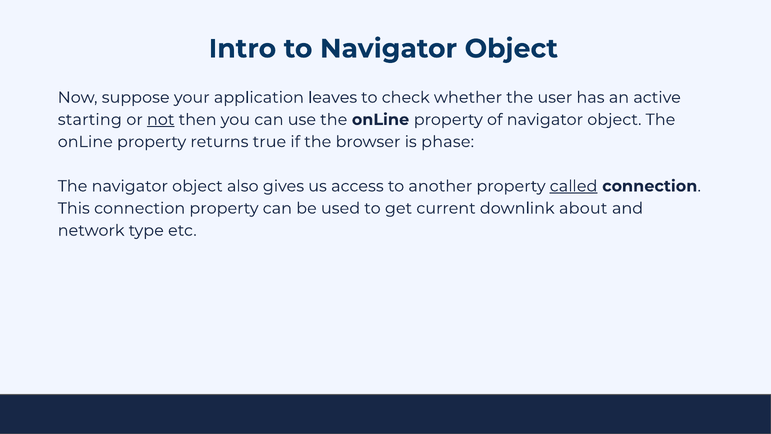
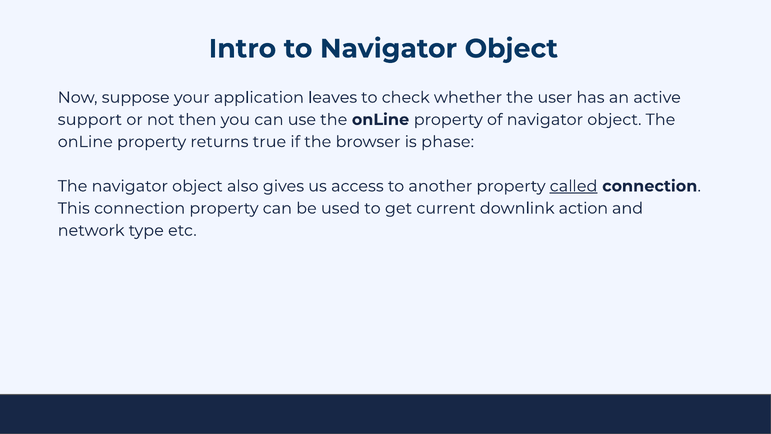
starting: starting -> support (90, 120)
not underline: present -> none (161, 120)
about: about -> action (583, 208)
